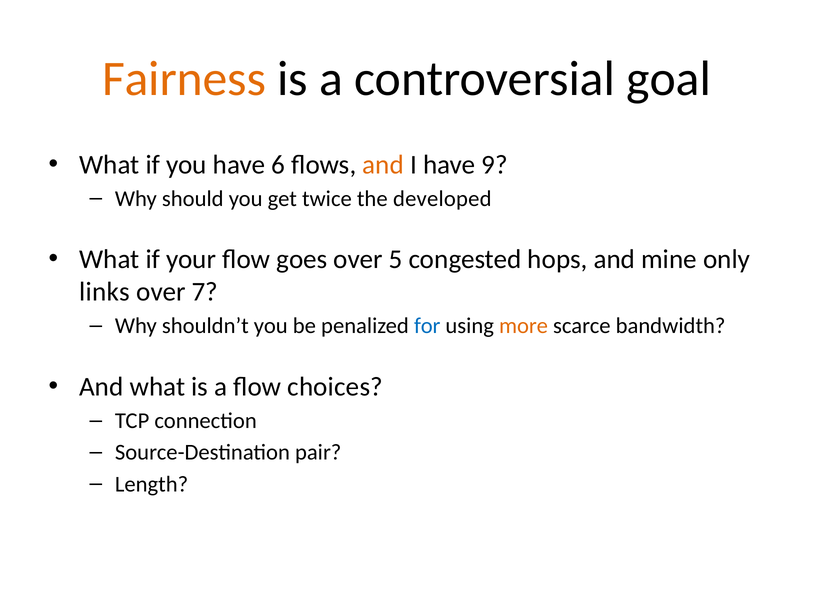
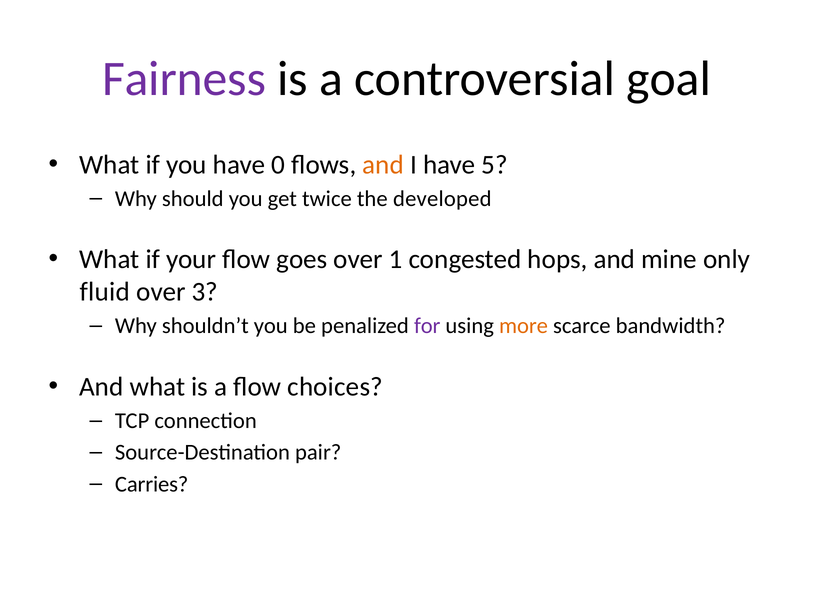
Fairness colour: orange -> purple (184, 79)
6: 6 -> 0 (278, 165)
9: 9 -> 5 (495, 165)
5: 5 -> 1 (396, 260)
links: links -> fluid (105, 292)
7: 7 -> 3 (205, 292)
for colour: blue -> purple (427, 326)
Length: Length -> Carries (152, 485)
